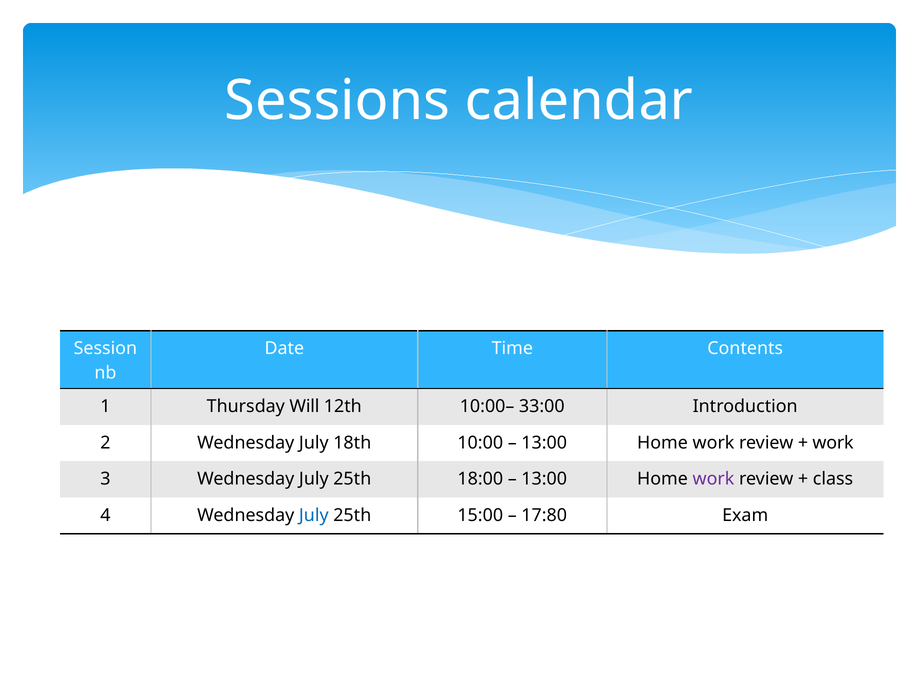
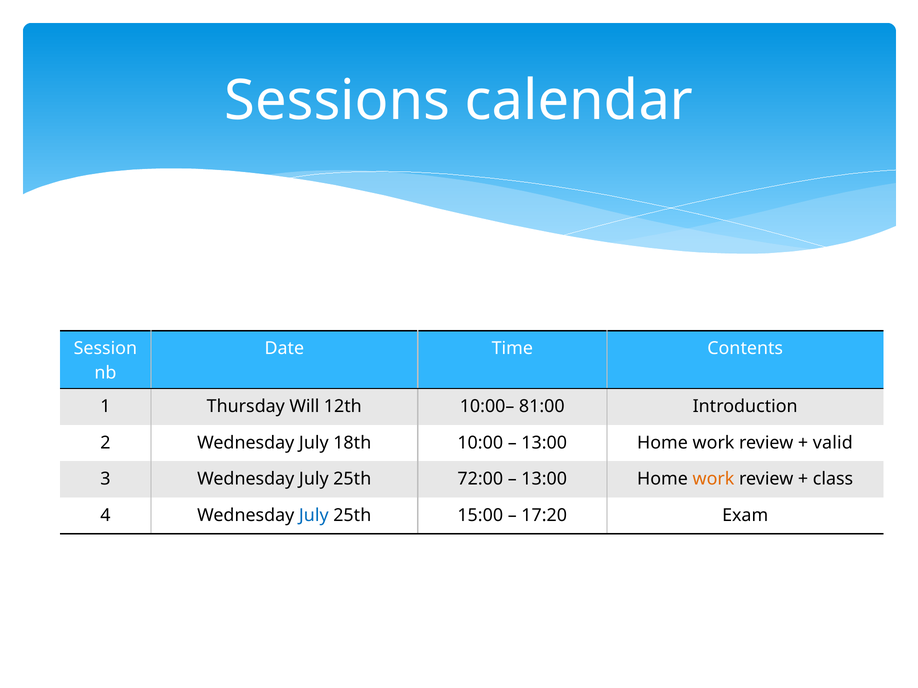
33:00: 33:00 -> 81:00 (542, 407)
work: work -> valid (833, 443)
18:00: 18:00 -> 72:00 (480, 479)
work colour: purple -> orange (713, 479)
17:80: 17:80 -> 17:20 (544, 516)
